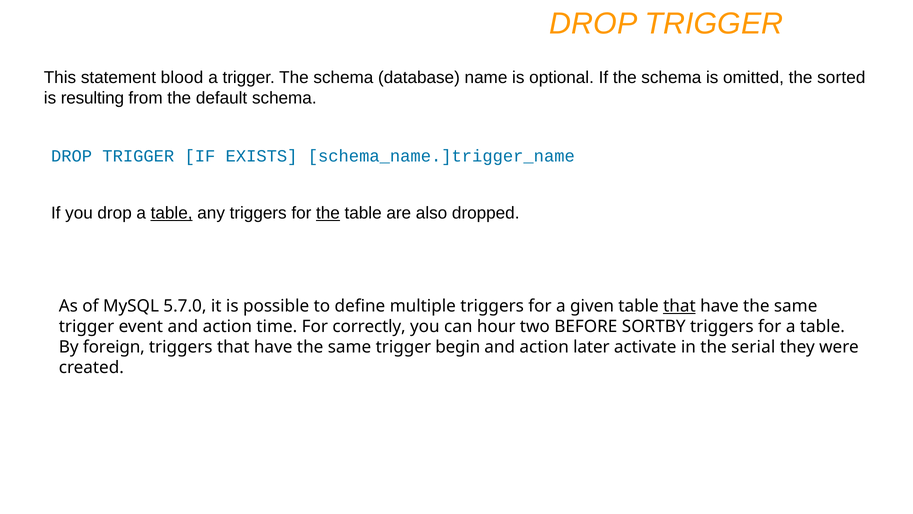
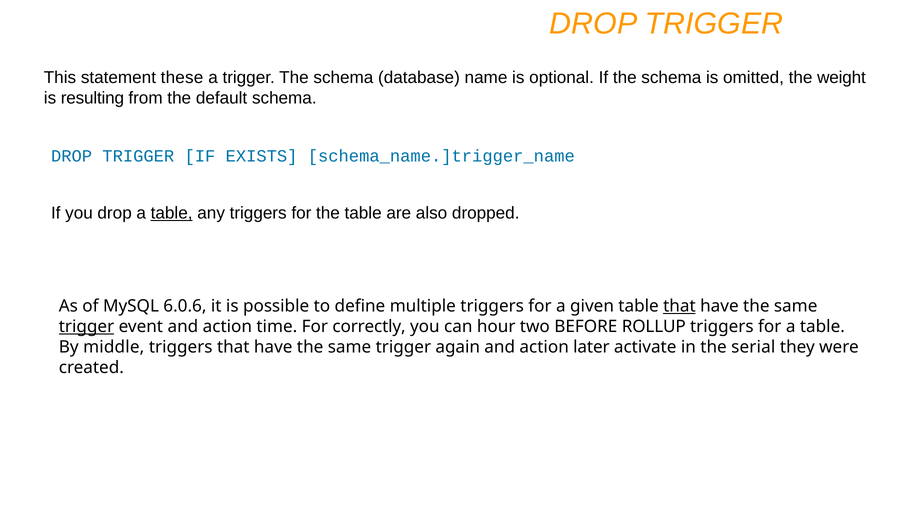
blood: blood -> these (182, 78)
sorted: sorted -> weight (841, 78)
the underline: present -> none (328, 213)
5.7.0: 5.7.0 -> 6.0.6 (185, 306)
trigger underline: none -> present (87, 326)
SORTBY: SORTBY -> ROLLUP (654, 326)
foreign: foreign -> middle (114, 347)
begin: begin -> again (458, 347)
